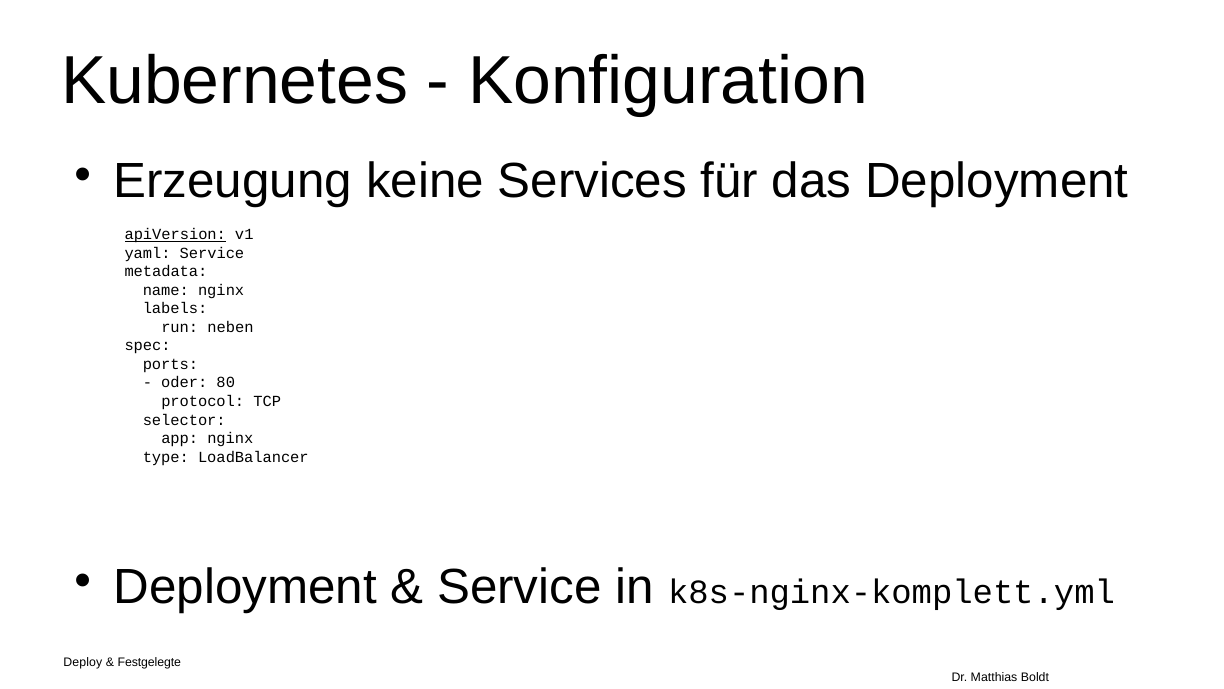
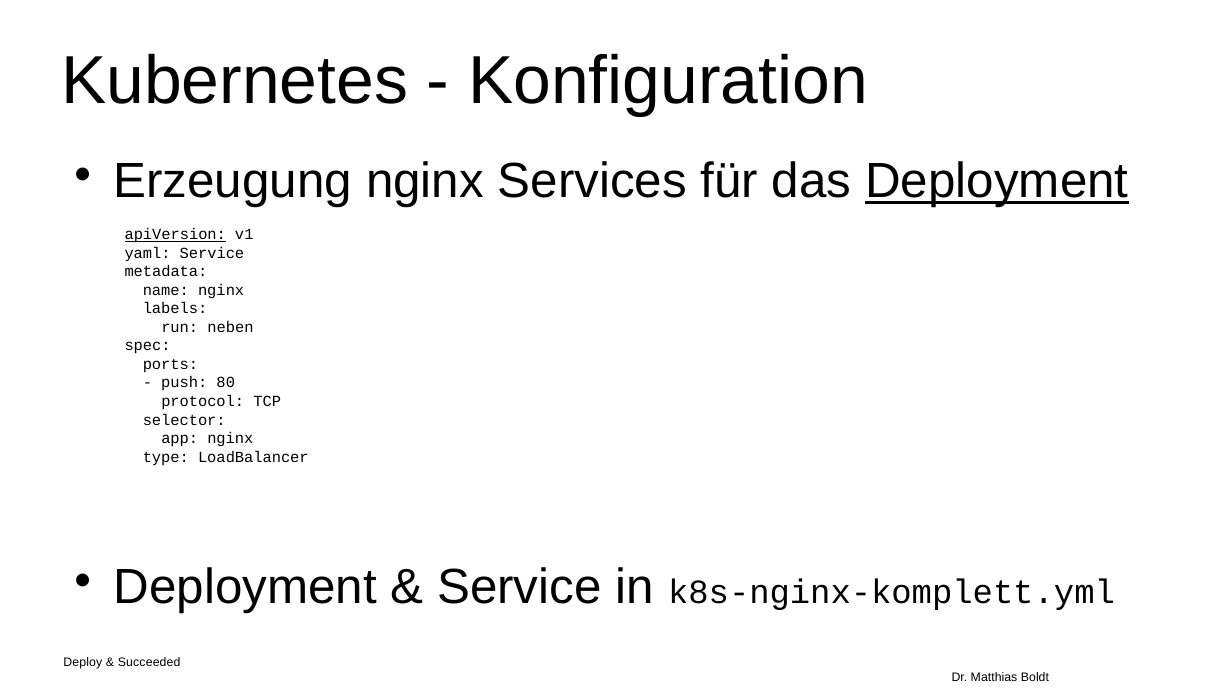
Erzeugung keine: keine -> nginx (425, 181)
Deployment underline: none -> present (997, 181)
oder: oder -> push (184, 383)
Festgelegte: Festgelegte -> Succeeded (149, 662)
